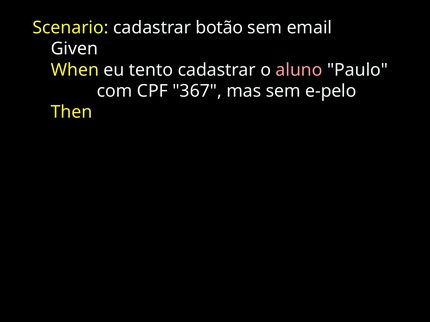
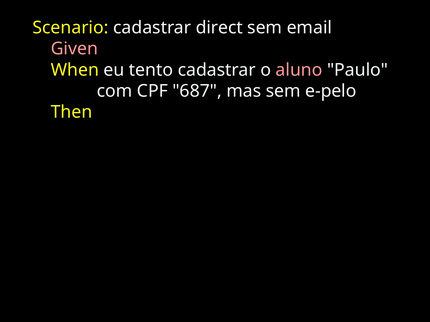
botão: botão -> direct (219, 28)
Given colour: white -> pink (74, 49)
367: 367 -> 687 (197, 91)
